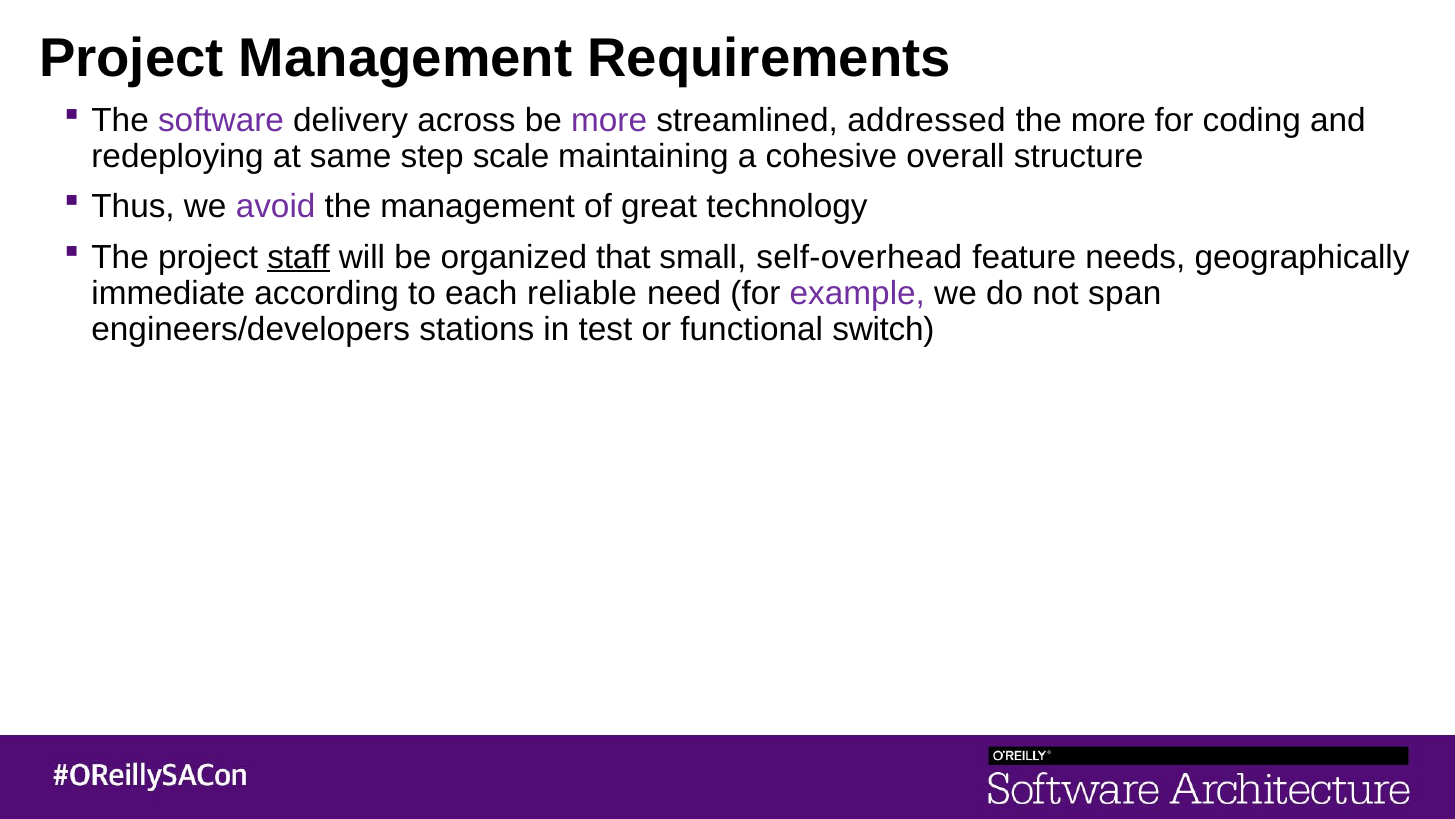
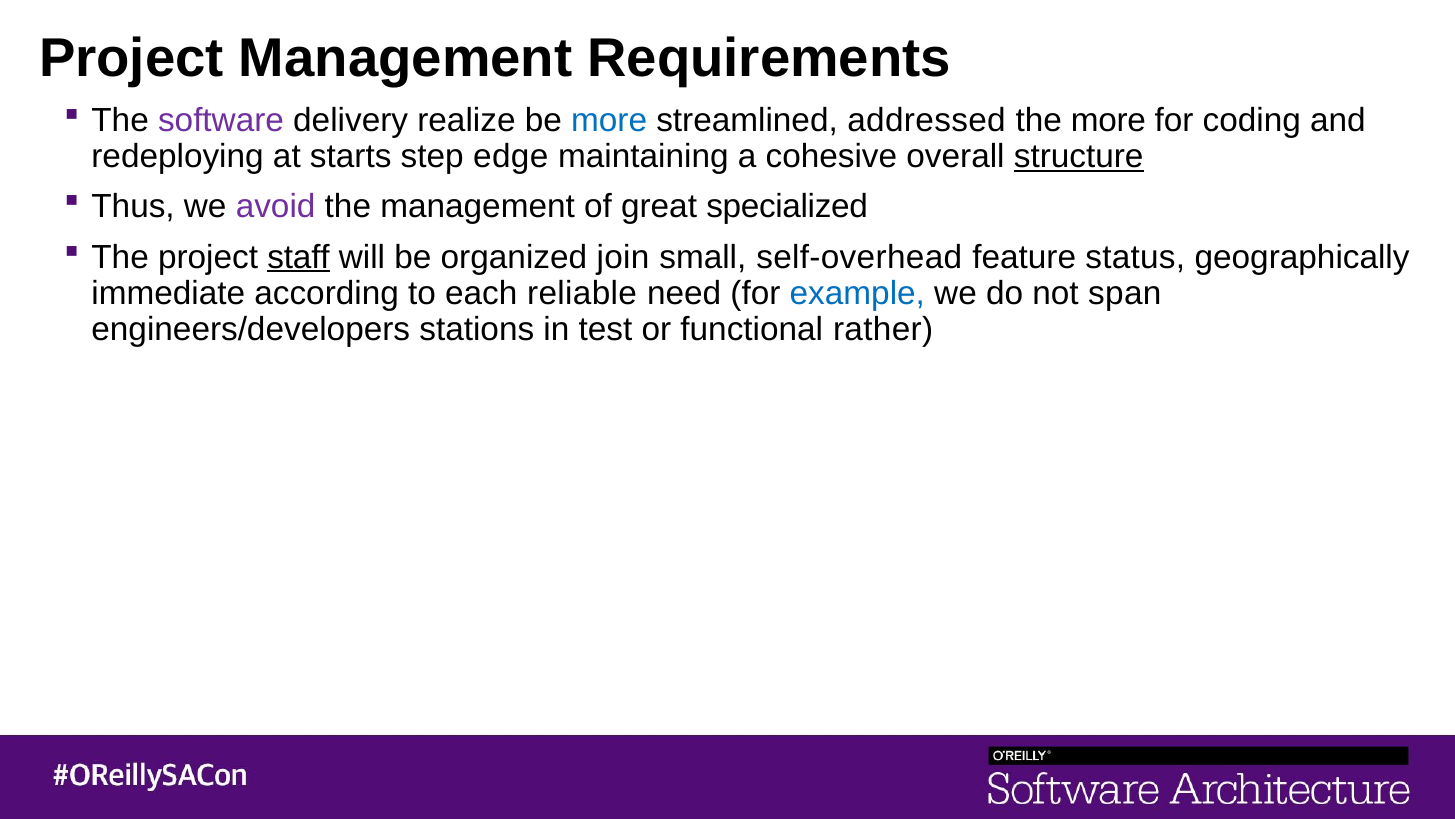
across: across -> realize (466, 120)
more colour: purple -> blue (609, 120)
same: same -> starts (351, 156)
scale: scale -> edge (511, 156)
structure underline: none -> present (1079, 156)
technology: technology -> specialized (787, 207)
that: that -> join (623, 257)
needs: needs -> status (1135, 257)
example colour: purple -> blue (857, 293)
switch: switch -> rather (883, 329)
